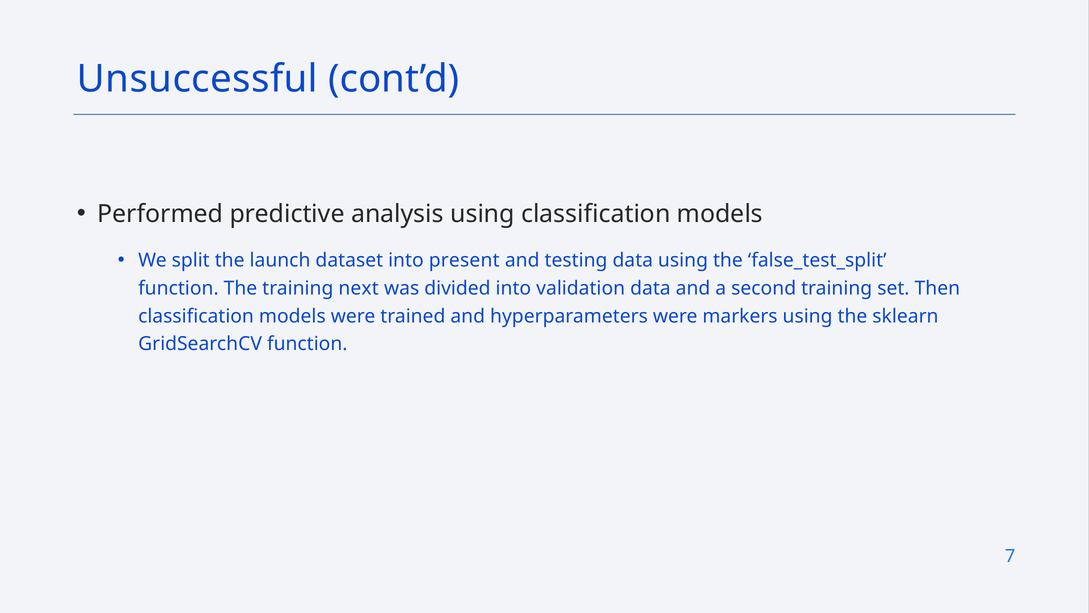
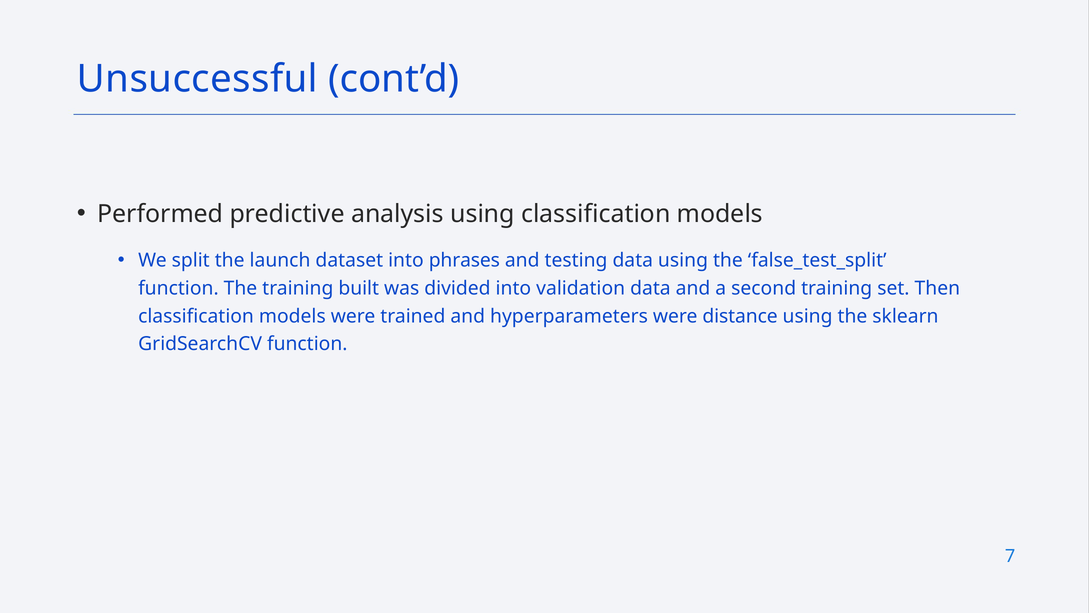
present: present -> phrases (464, 260)
next: next -> built (359, 288)
markers: markers -> distance (740, 316)
